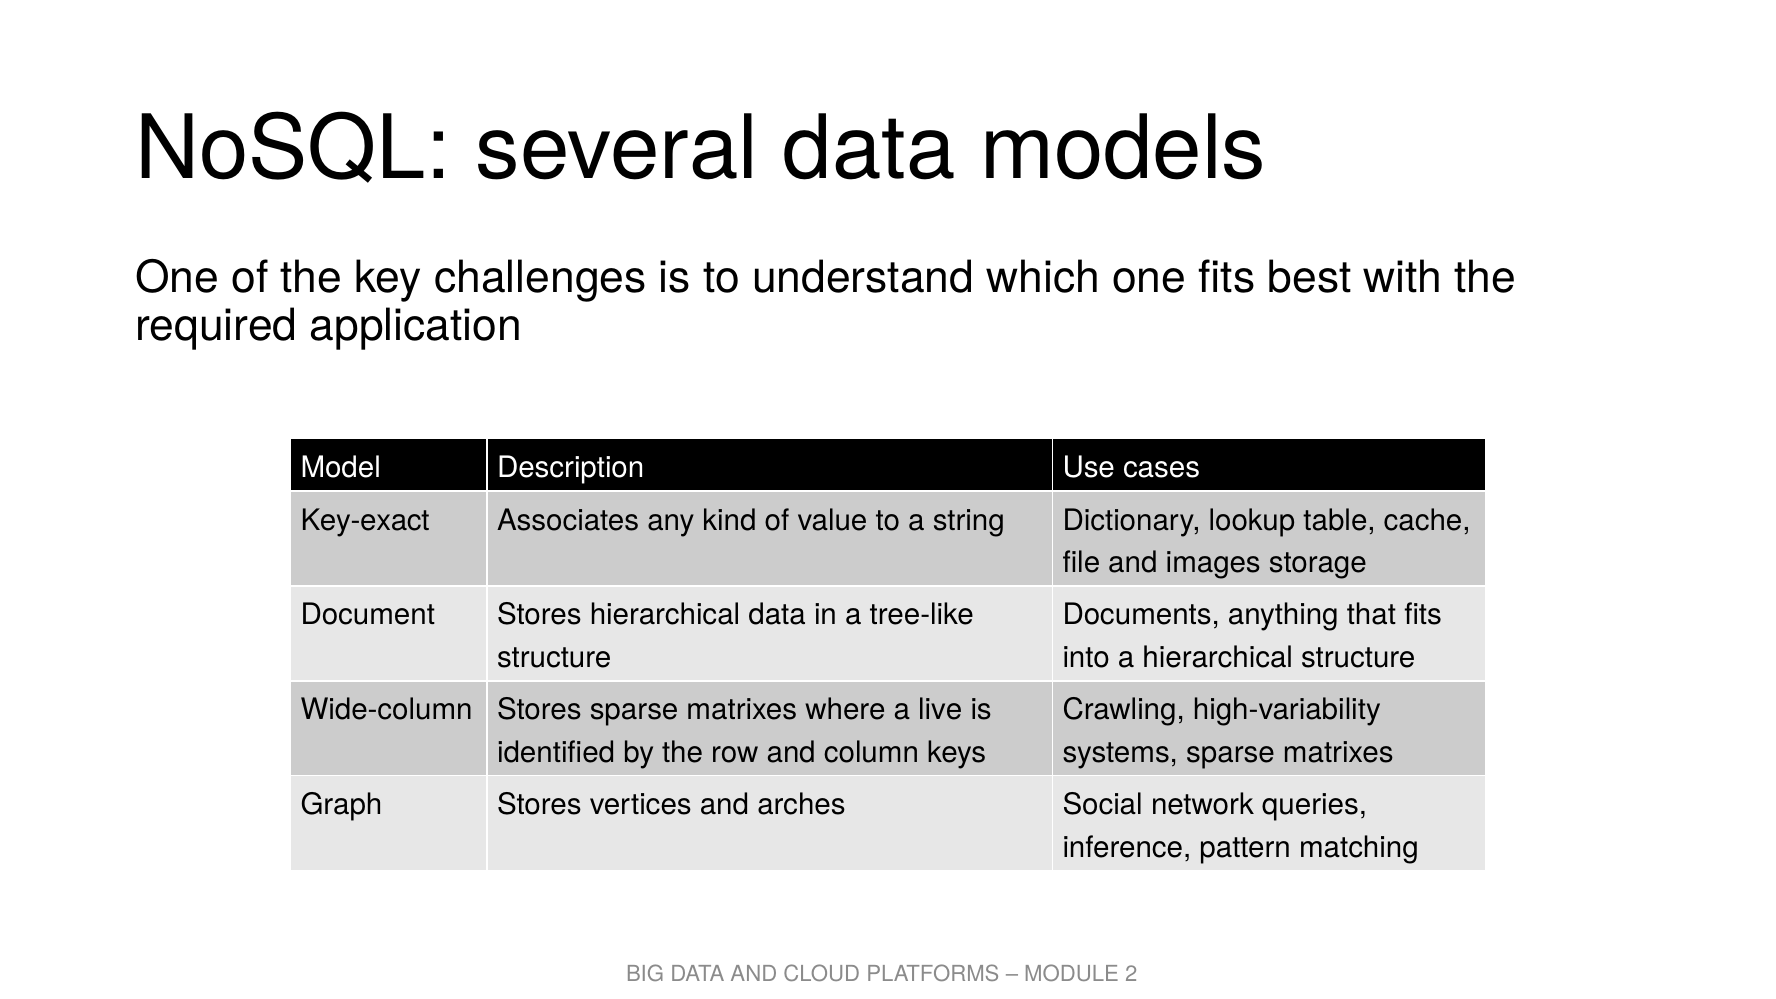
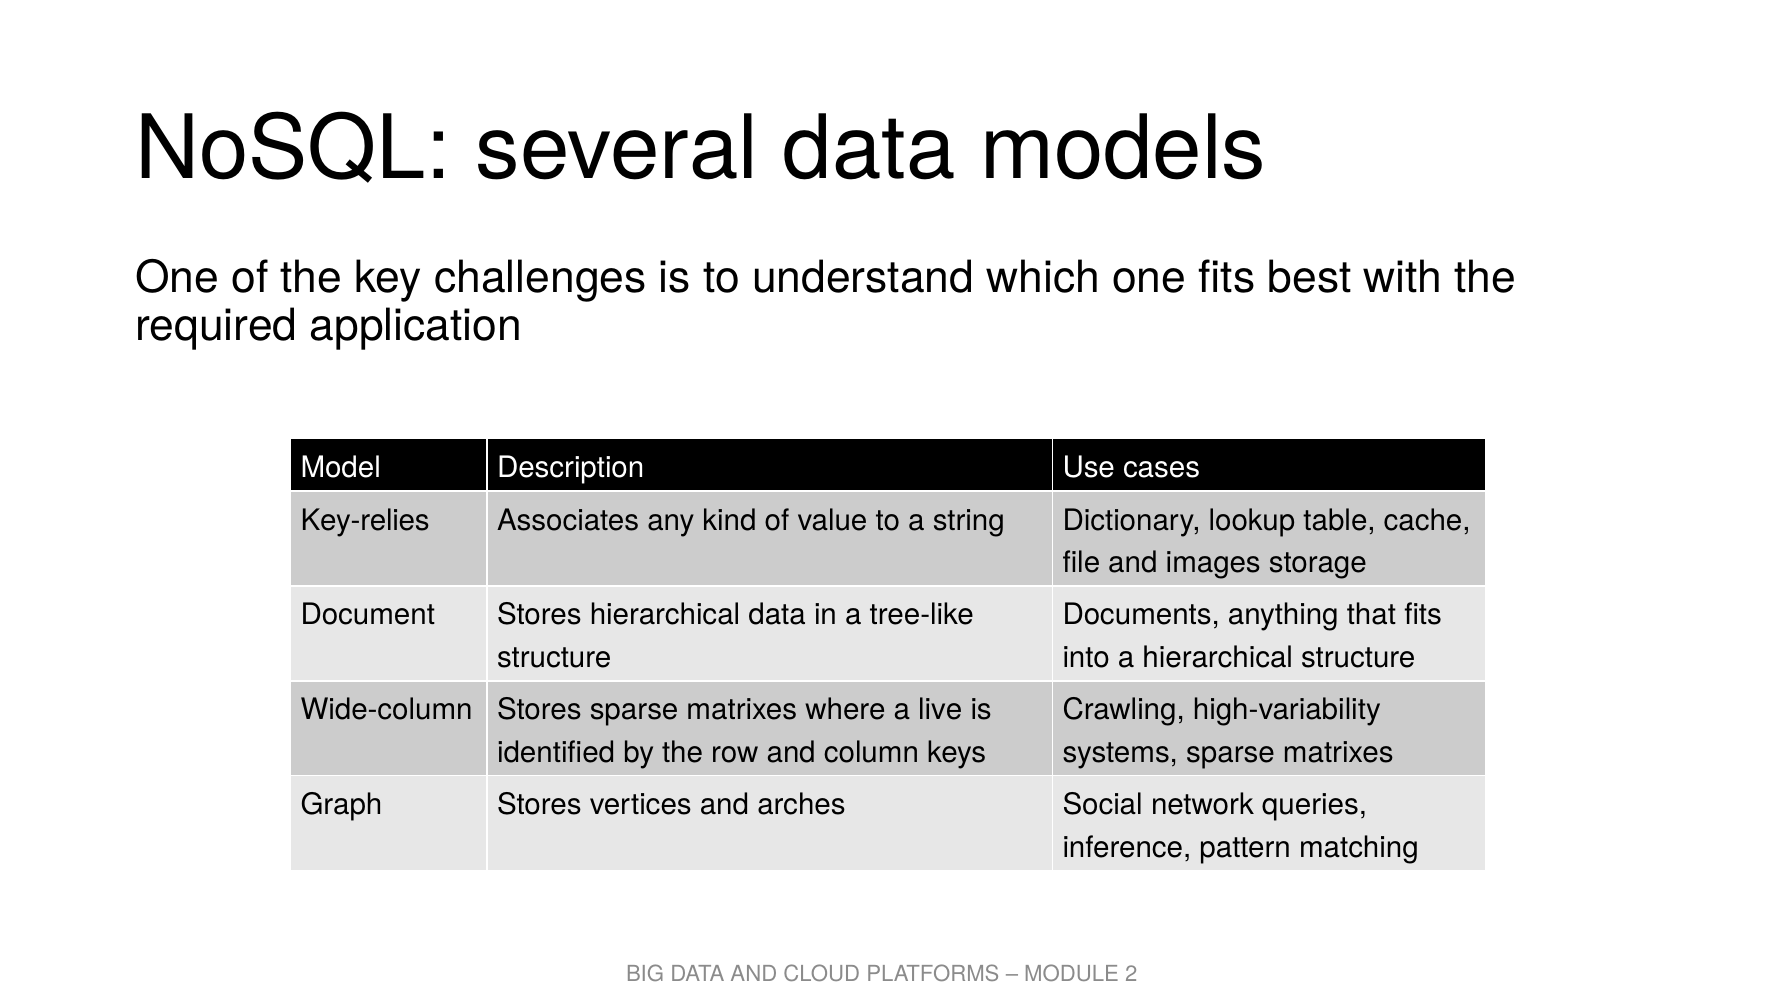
Key-exact: Key-exact -> Key-relies (365, 520)
